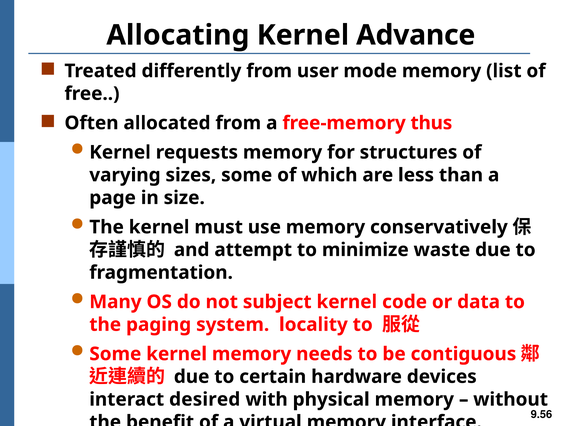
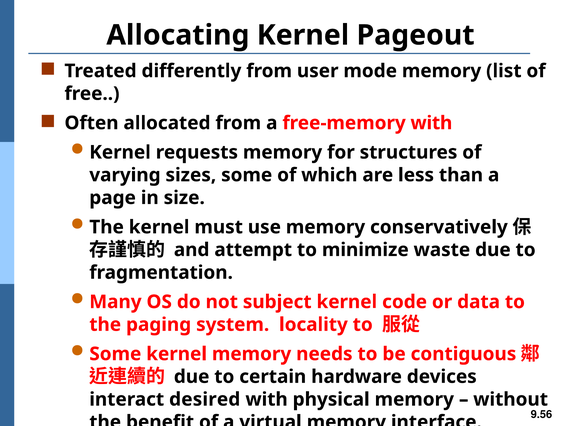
Advance: Advance -> Pageout (416, 35)
free-memory thus: thus -> with (431, 123)
